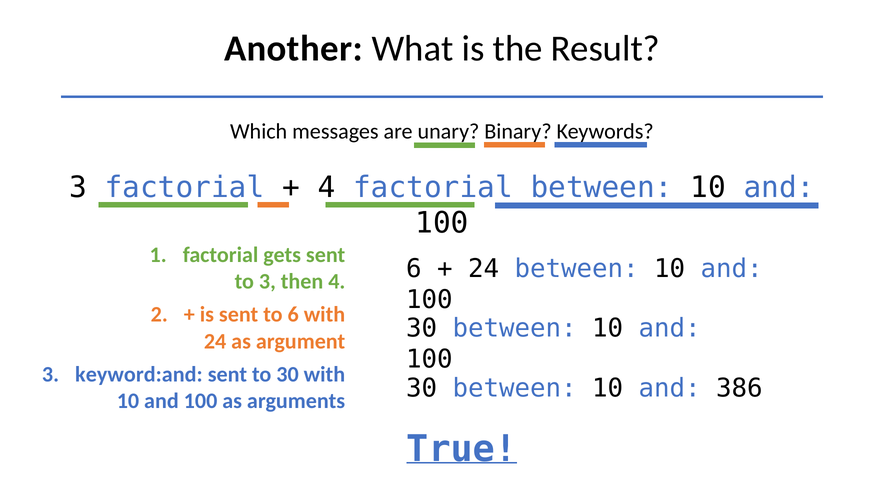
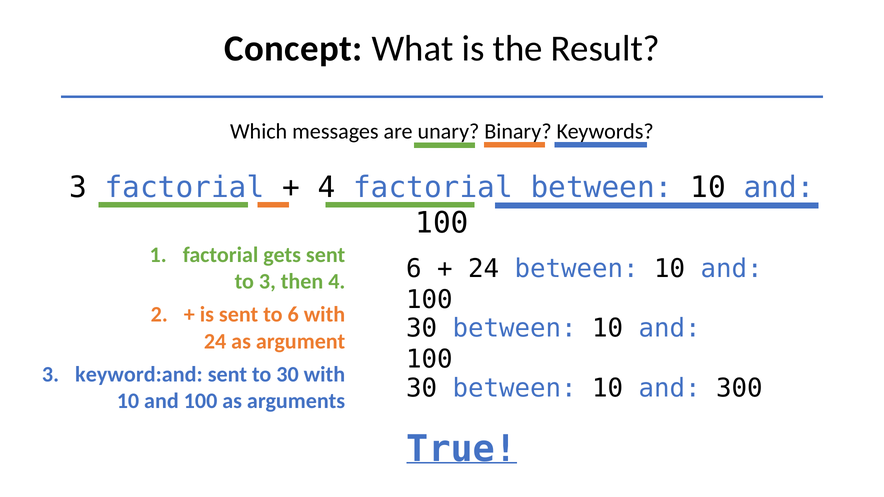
Another: Another -> Concept (293, 48)
386: 386 -> 300 (740, 388)
